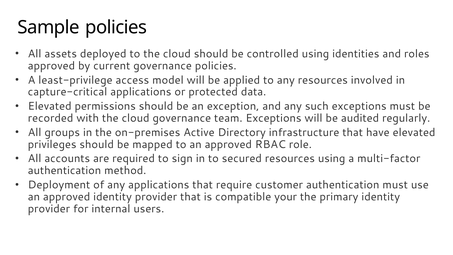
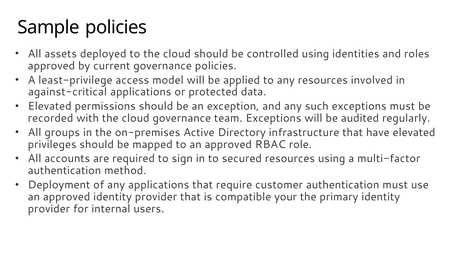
capture-critical: capture-critical -> against-critical (68, 92)
